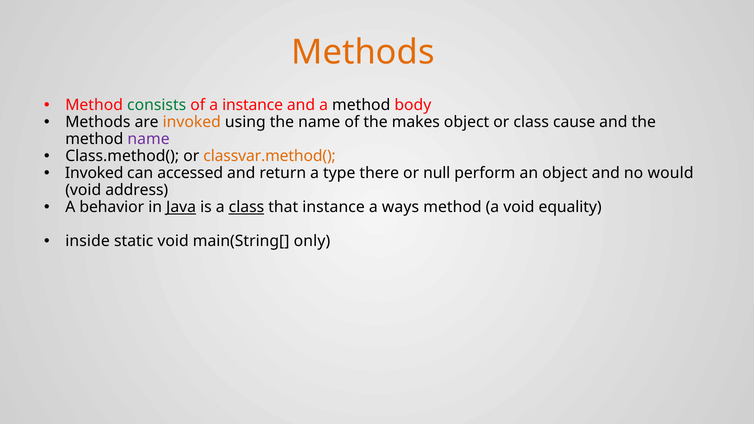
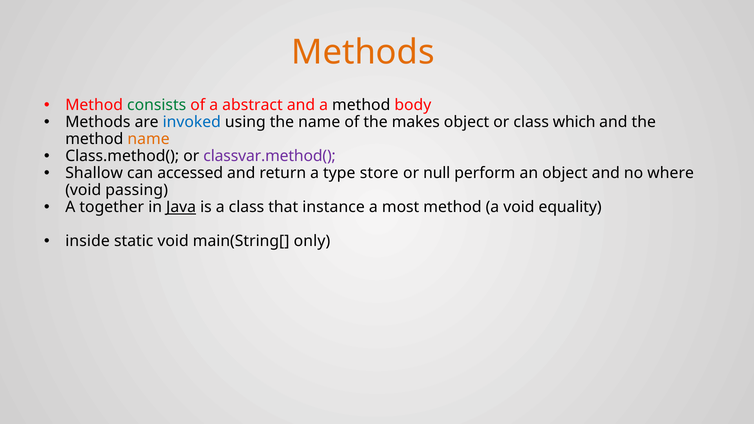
a instance: instance -> abstract (252, 105)
invoked colour: orange -> blue (192, 122)
cause: cause -> which (574, 122)
name colour: purple -> orange (149, 139)
classvar.method( colour: orange -> purple (270, 156)
Invoked: Invoked -> Shallow (94, 173)
there: there -> store (379, 173)
would: would -> where (671, 173)
address: address -> passing (137, 190)
behavior: behavior -> together (112, 207)
class underline: present -> none (246, 207)
ways: ways -> most (401, 207)
